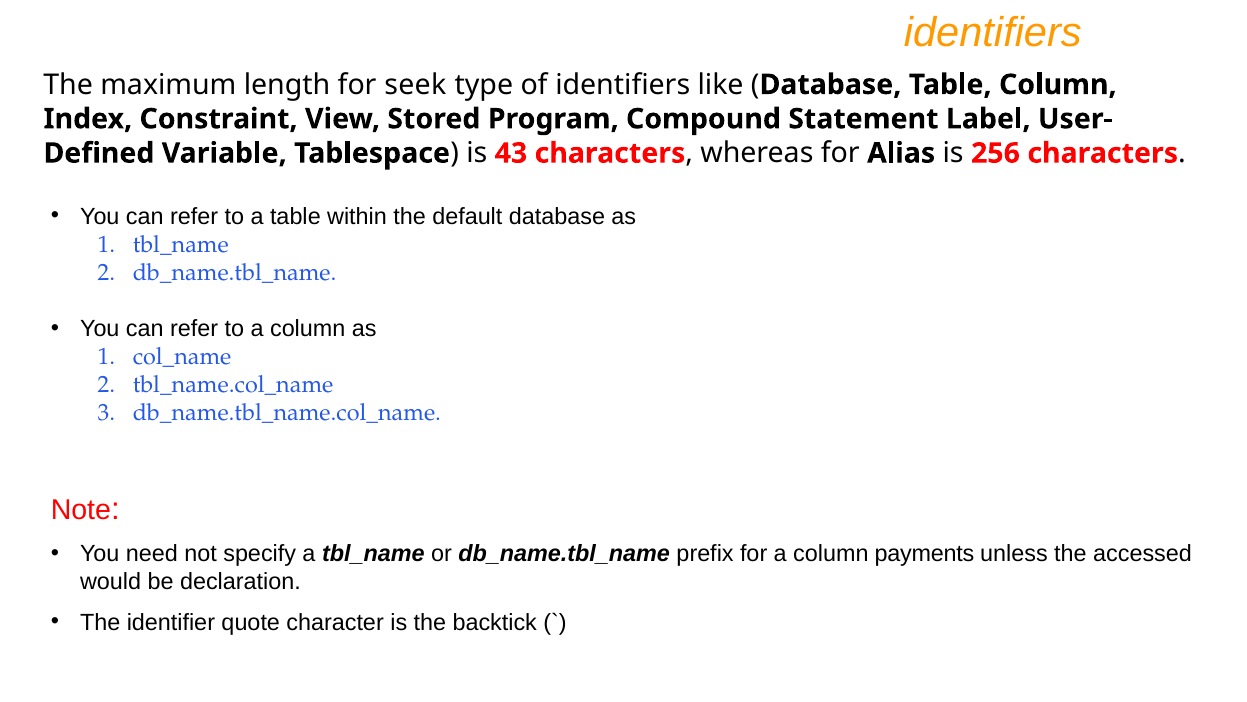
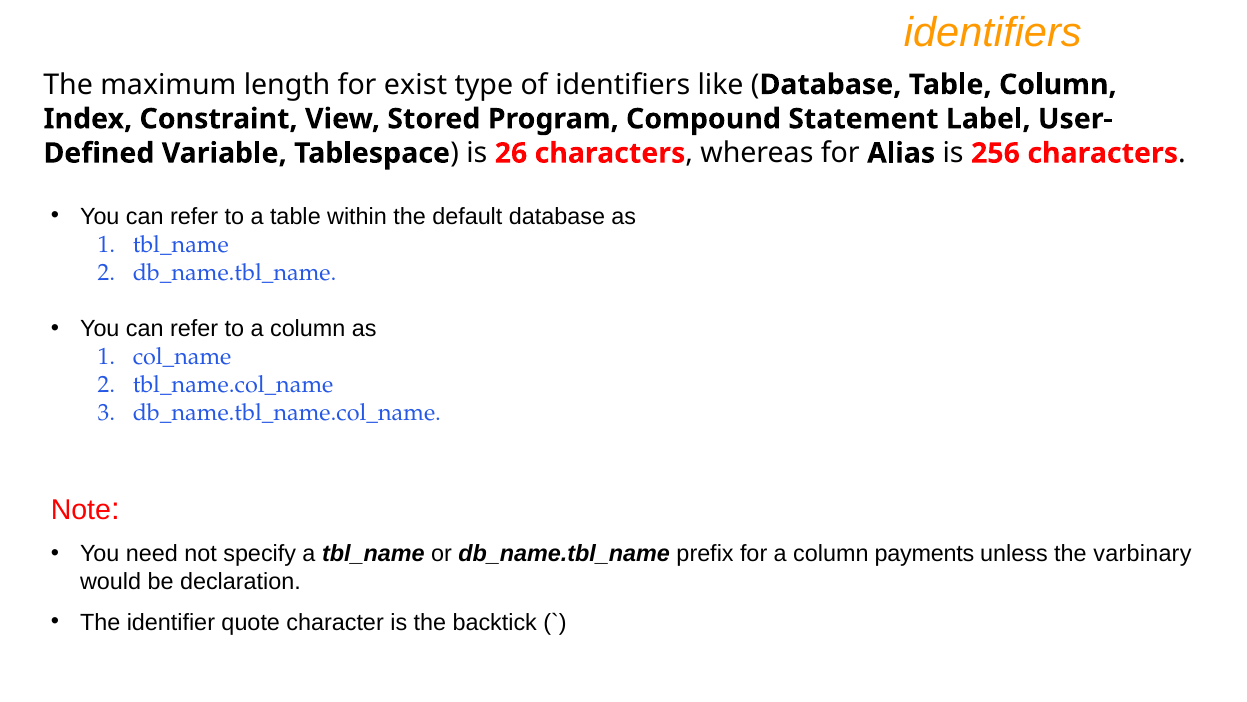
seek: seek -> exist (415, 85)
43: 43 -> 26 (511, 153)
accessed: accessed -> varbinary (1142, 553)
